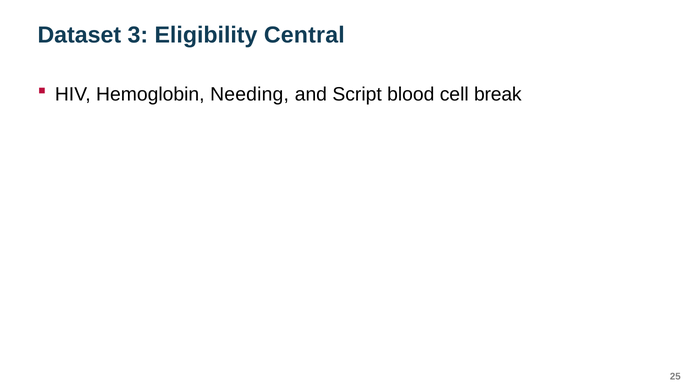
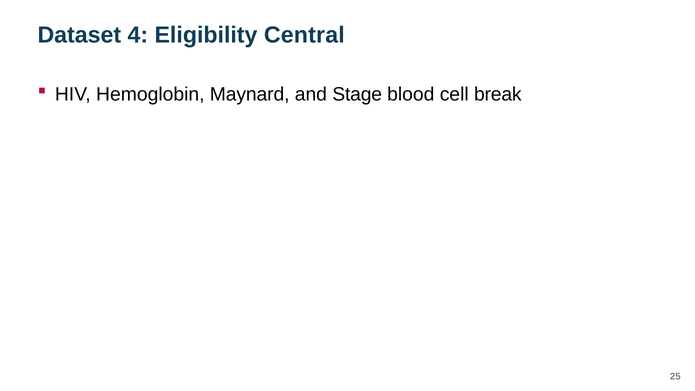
3: 3 -> 4 (138, 35)
Needing: Needing -> Maynard (250, 94)
Script: Script -> Stage (357, 94)
